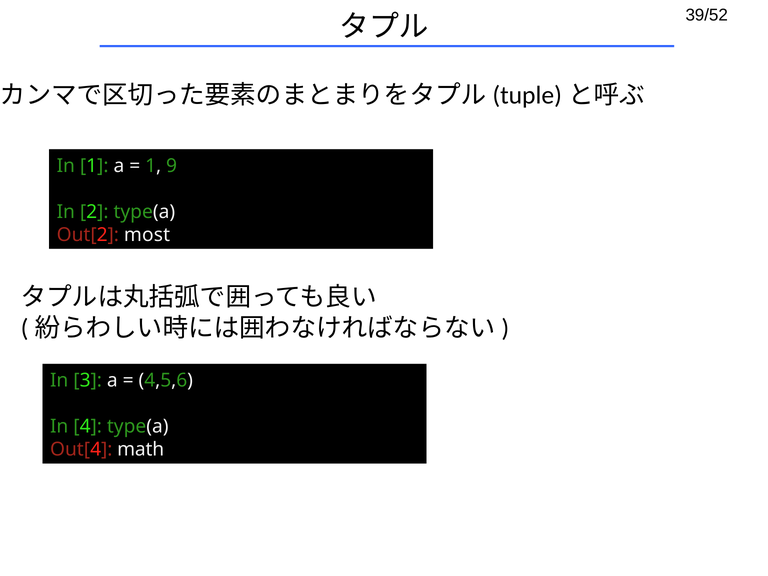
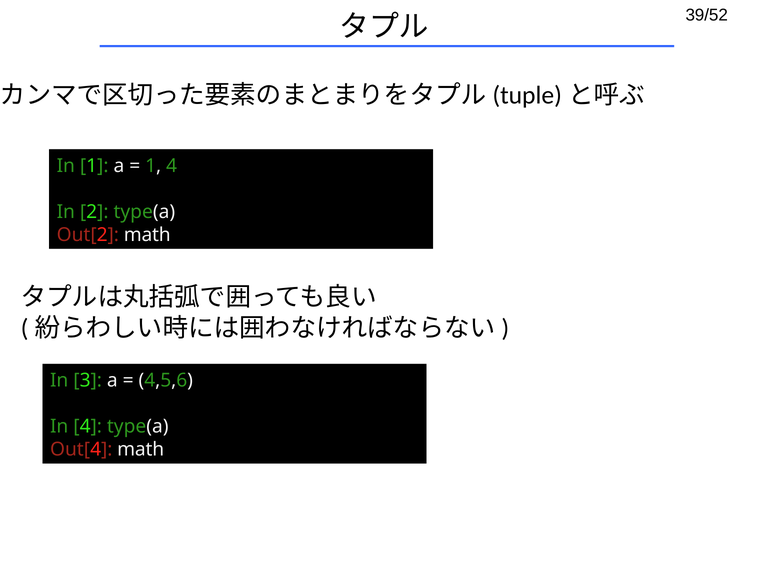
1 9: 9 -> 4 (172, 166)
Out[2 most: most -> math (147, 235)
